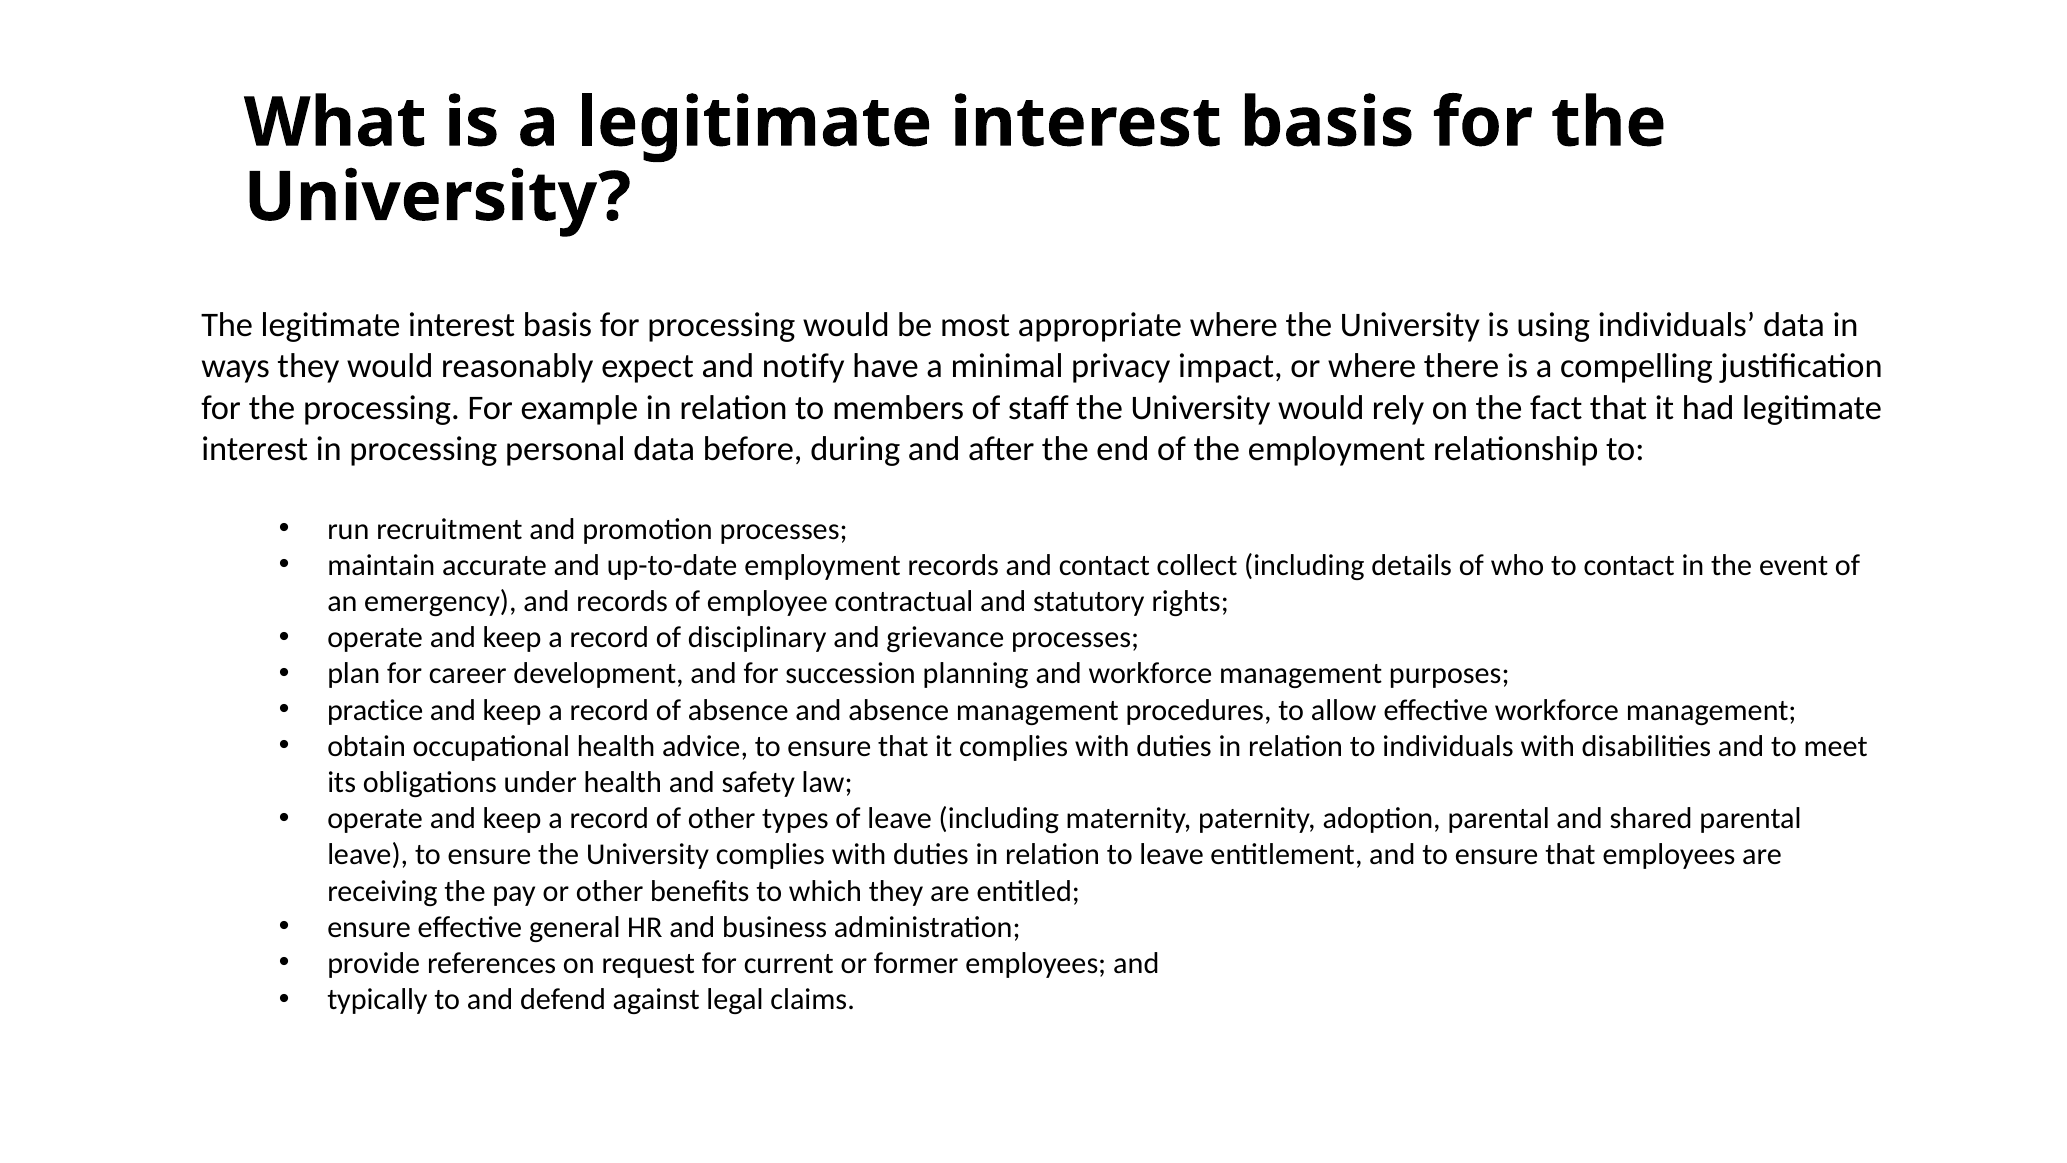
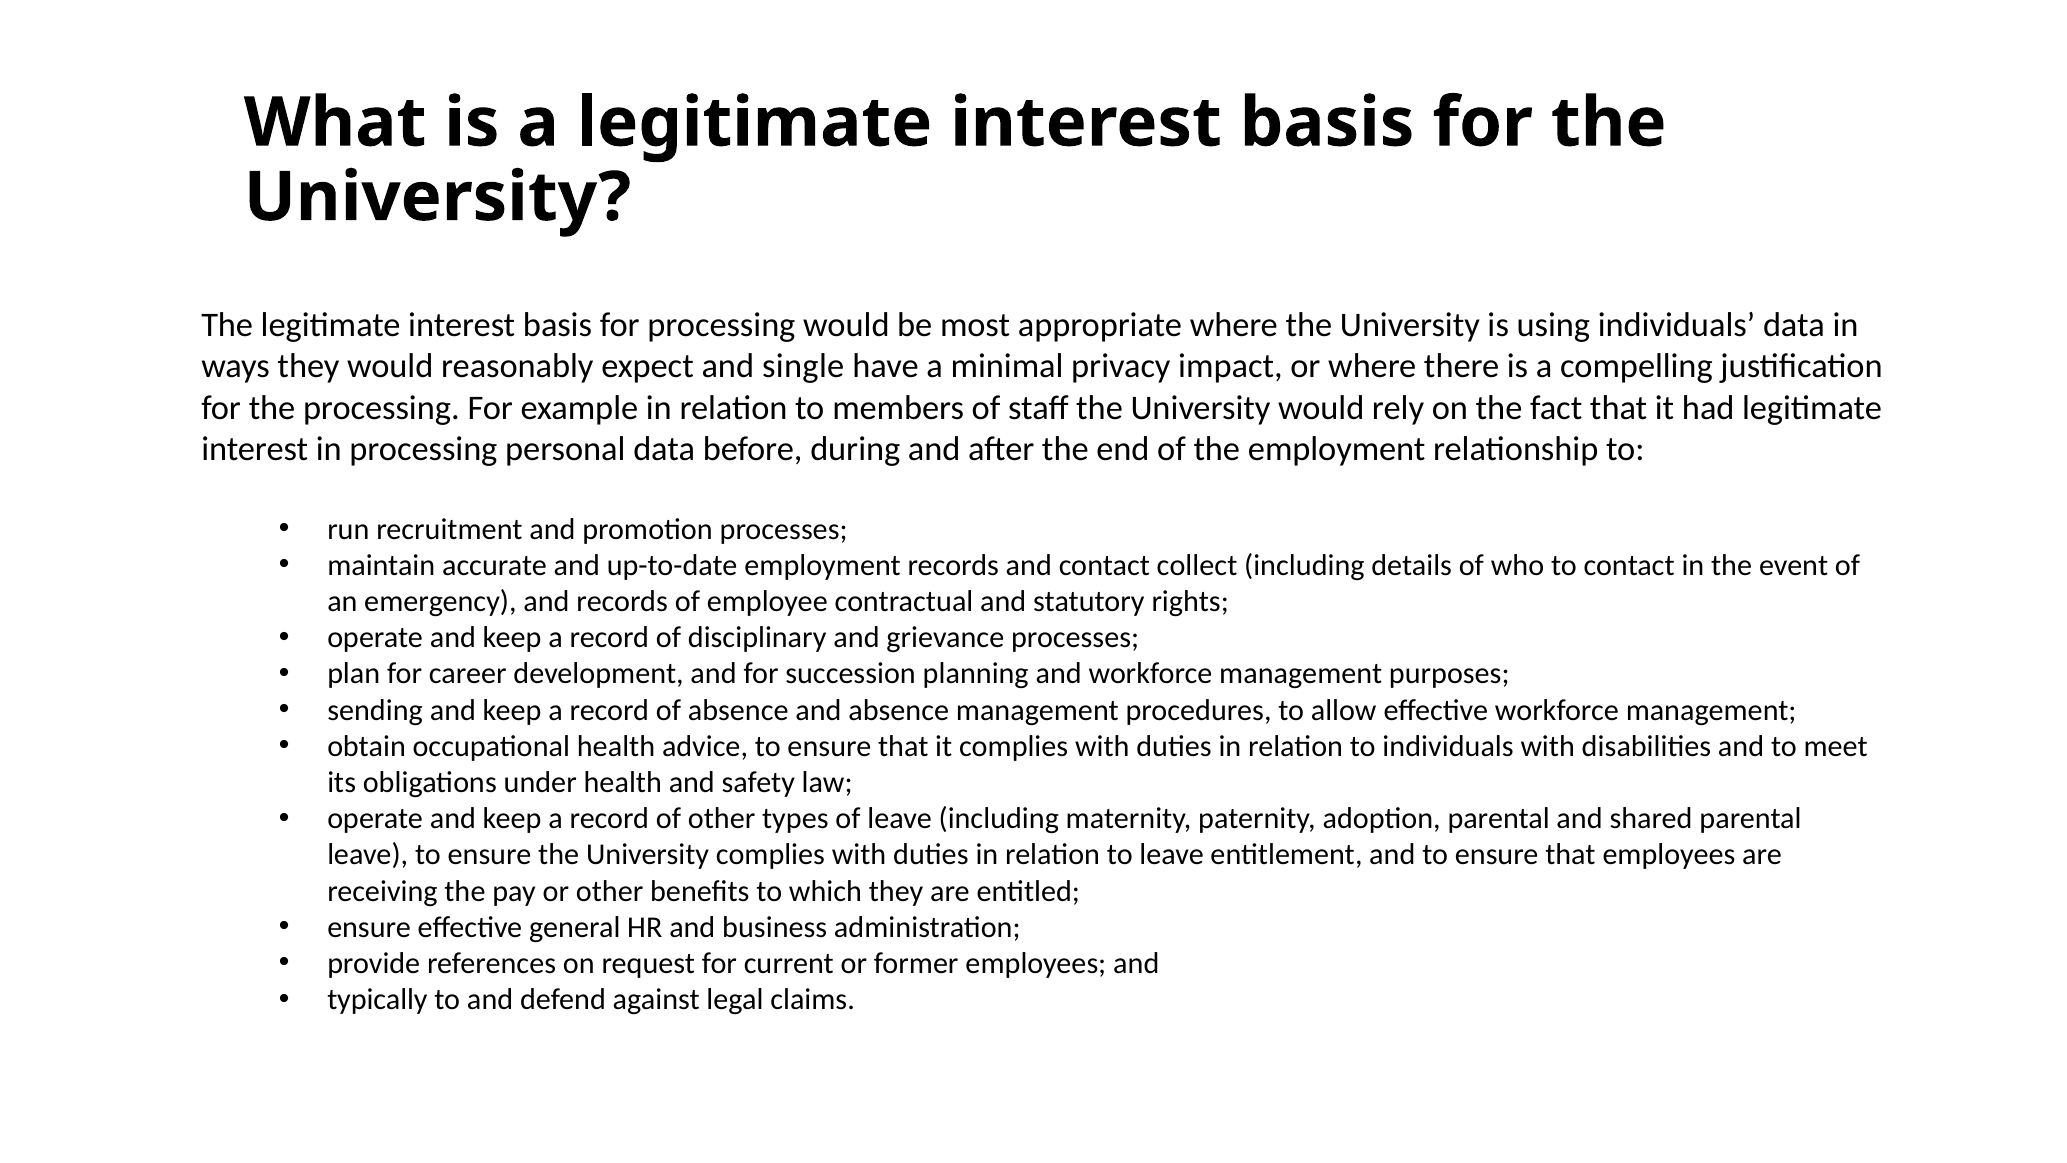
notify: notify -> single (803, 366)
practice: practice -> sending (375, 710)
